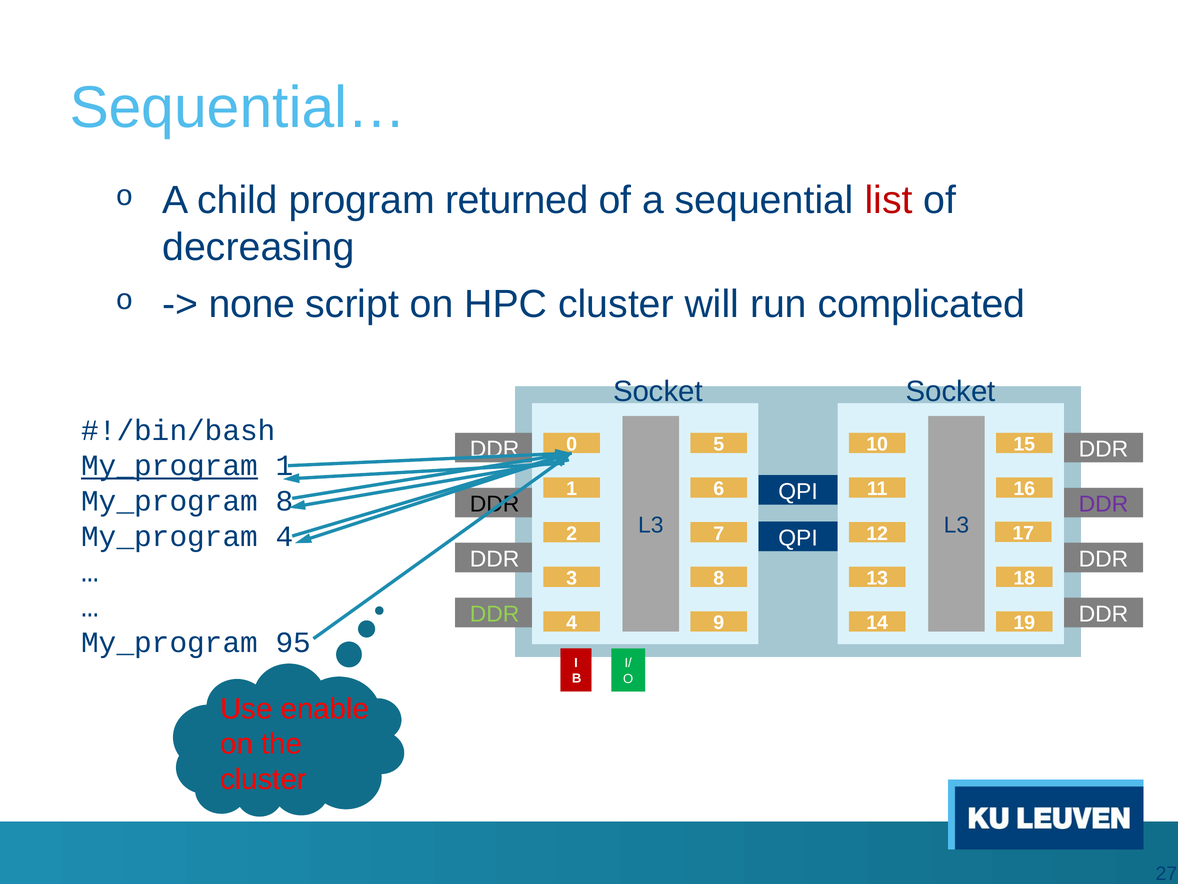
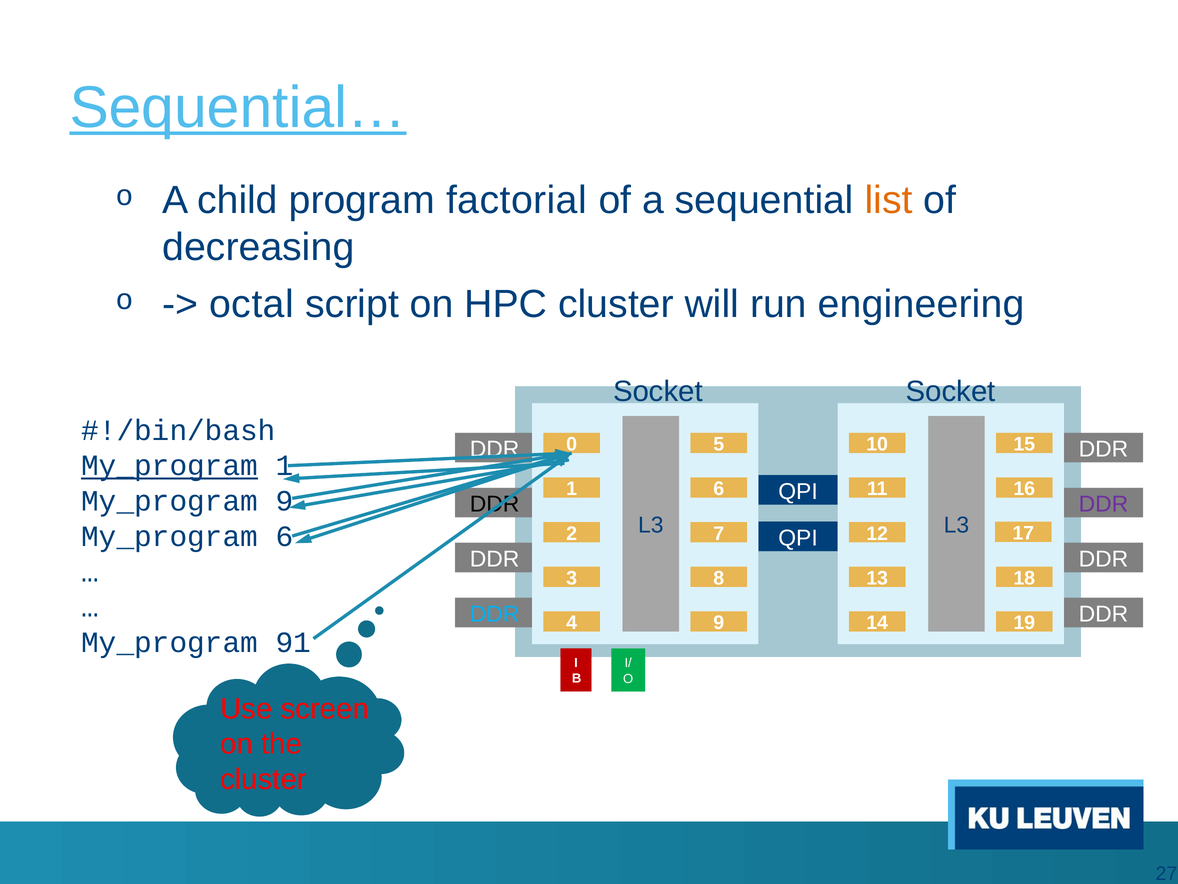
Sequential… underline: none -> present (238, 108)
returned: returned -> factorial (517, 200)
list colour: red -> orange (889, 200)
none: none -> octal (251, 304)
complicated: complicated -> engineering (921, 304)
My_program 8: 8 -> 9 (284, 501)
My_program 4: 4 -> 6 (284, 536)
DDR colour: light green -> light blue (495, 614)
95: 95 -> 91 (293, 642)
enable: enable -> screen (325, 708)
